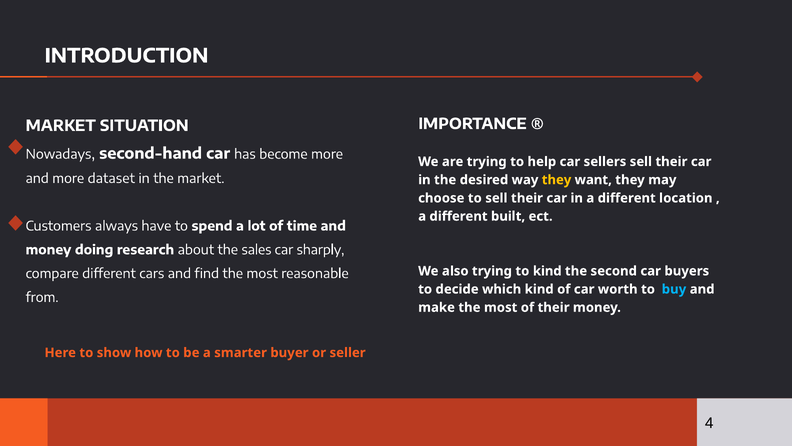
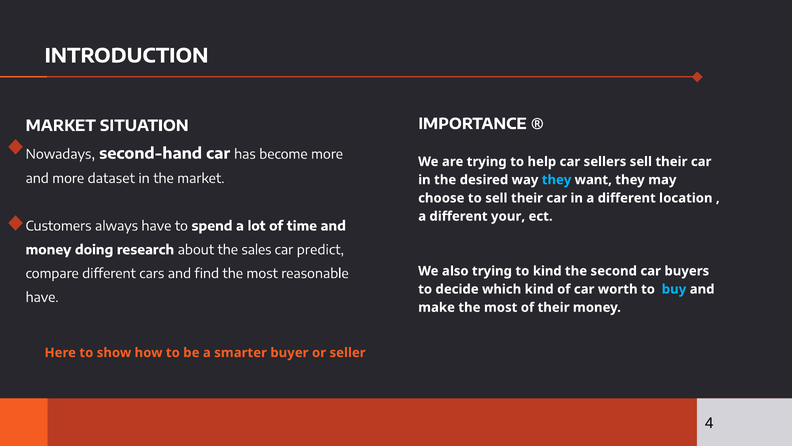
they colour: yellow -> light blue (557, 180)
built: built -> your (508, 216)
sharply: sharply -> predict (320, 250)
from: from -> have (42, 297)
